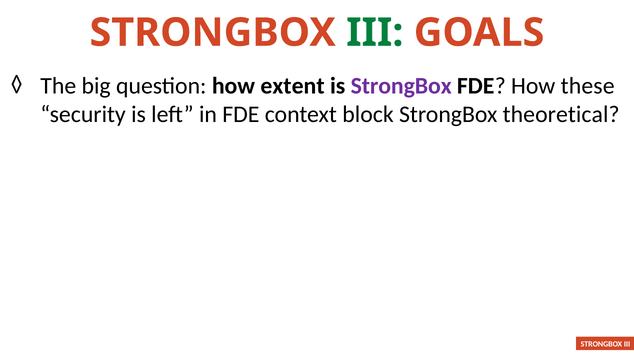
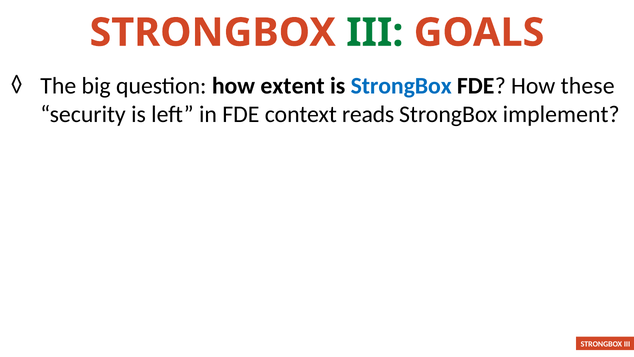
StrongBox colour: purple -> blue (401, 86)
block: block -> reads (368, 114)
theoretical: theoretical -> implement (561, 114)
